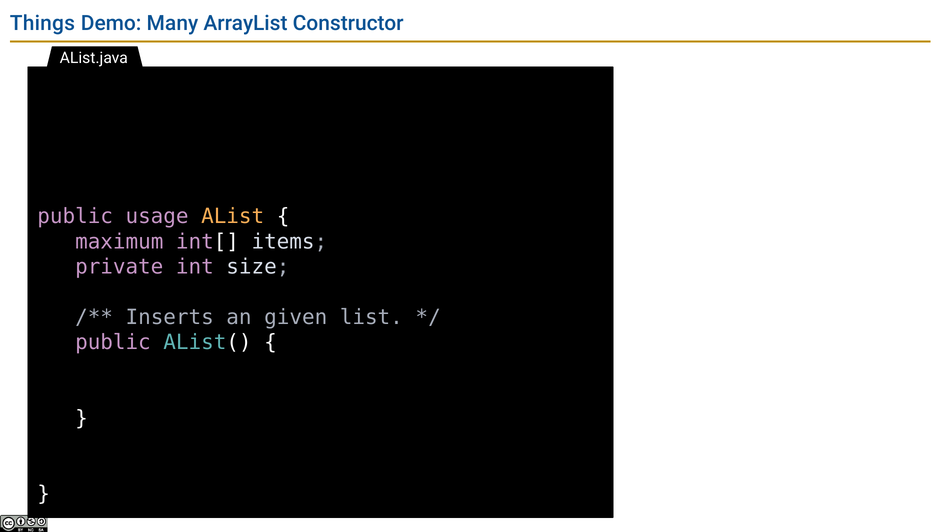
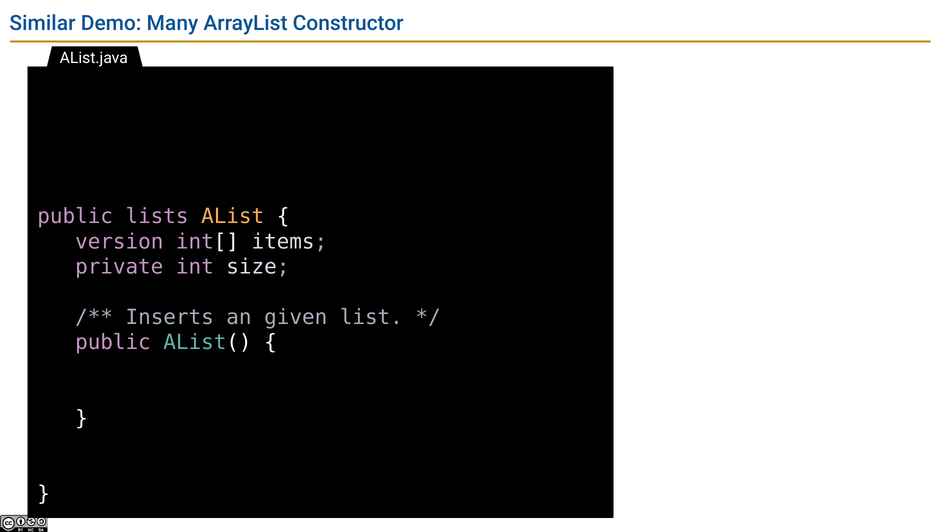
Things: Things -> Similar (42, 24)
usage: usage -> lists (157, 216)
maximum: maximum -> version (119, 241)
